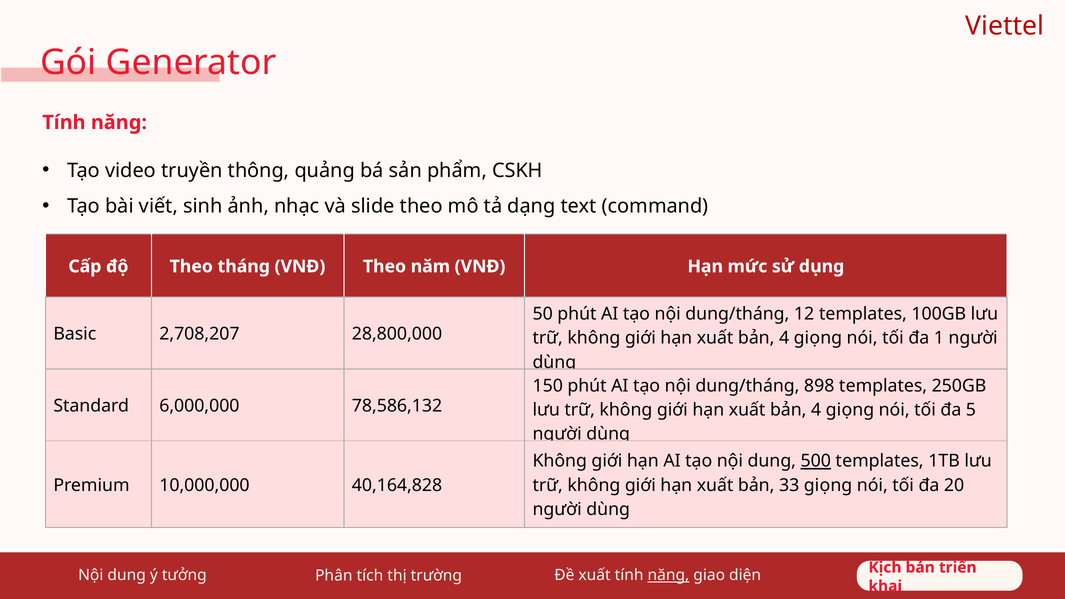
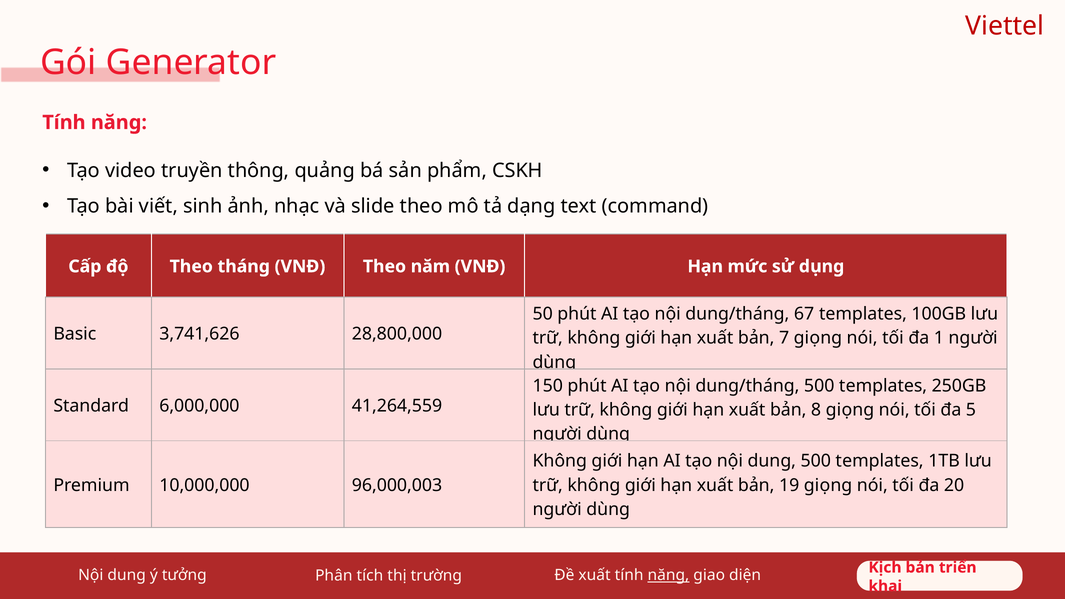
12: 12 -> 67 (804, 314)
2,708,207: 2,708,207 -> 3,741,626 (199, 334)
4: 4 -> 7 (784, 338)
dung/tháng 898: 898 -> 500 (819, 386)
78,586,132: 78,586,132 -> 41,264,559 (397, 406)
4: 4 -> 8 (816, 410)
500 underline: present -> none (816, 461)
40,164,828: 40,164,828 -> 96,000,003 (397, 485)
33: 33 -> 19 (789, 485)
